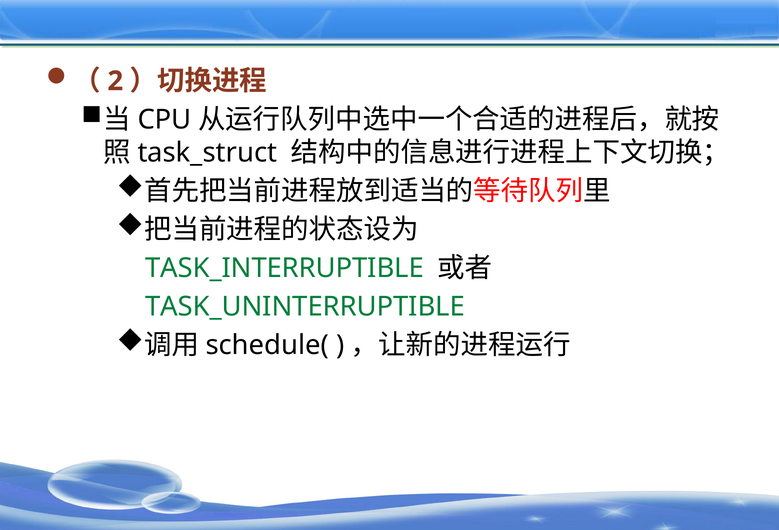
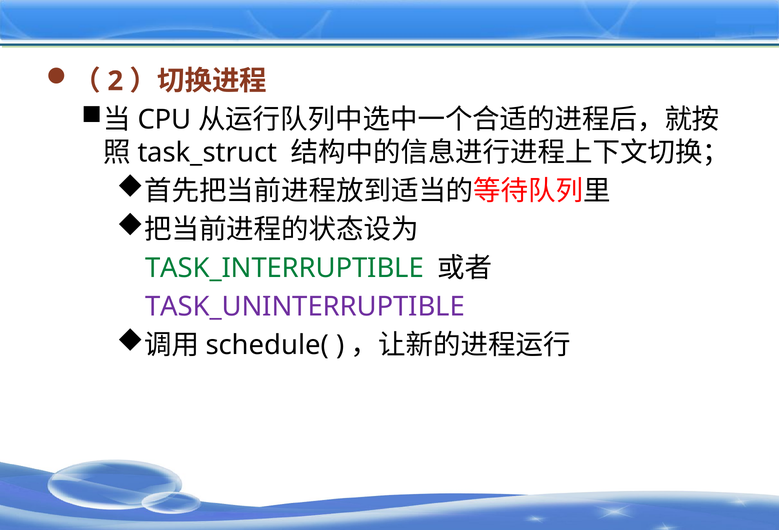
TASK_UNINTERRUPTIBLE colour: green -> purple (305, 307)
